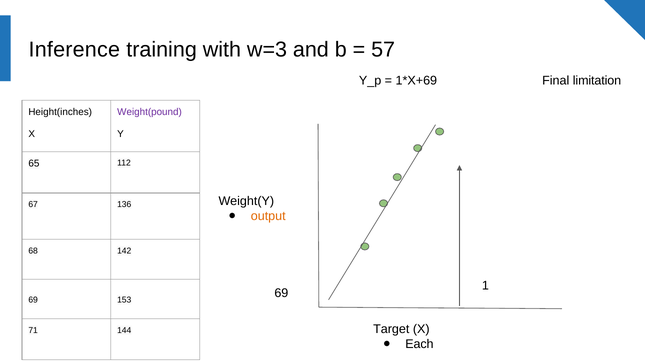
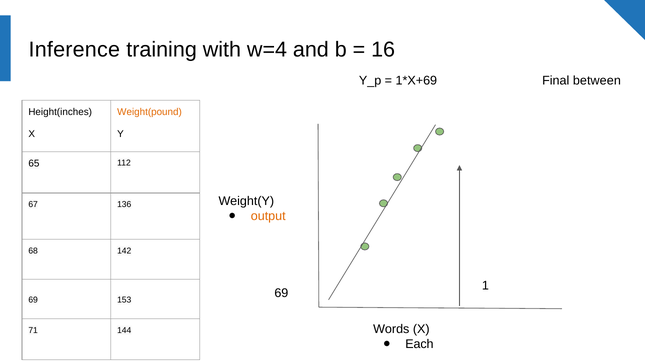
w=3: w=3 -> w=4 (267, 50)
57: 57 -> 16 (383, 50)
limitation: limitation -> between (597, 80)
Weight(pound colour: purple -> orange (150, 112)
Target: Target -> Words (391, 329)
